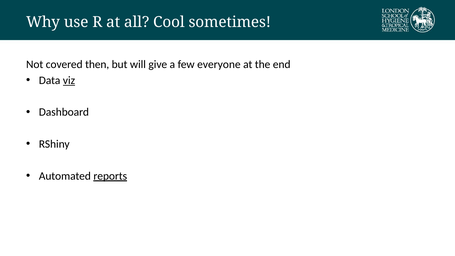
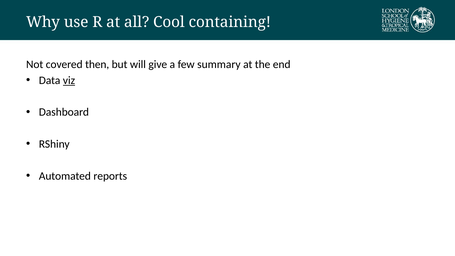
sometimes: sometimes -> containing (230, 22)
everyone: everyone -> summary (219, 64)
reports underline: present -> none (110, 176)
